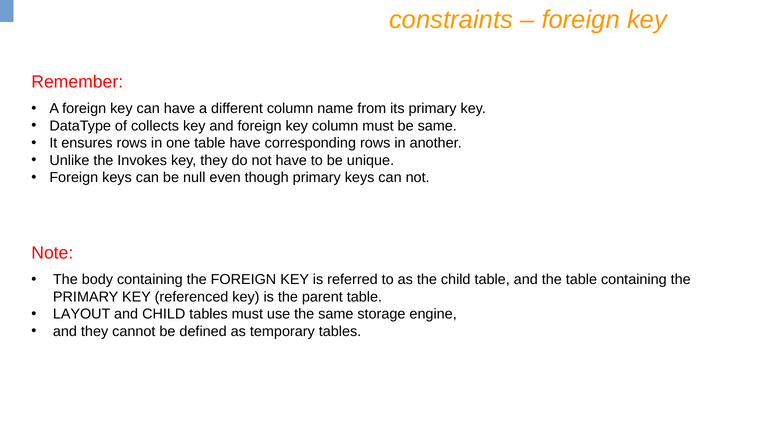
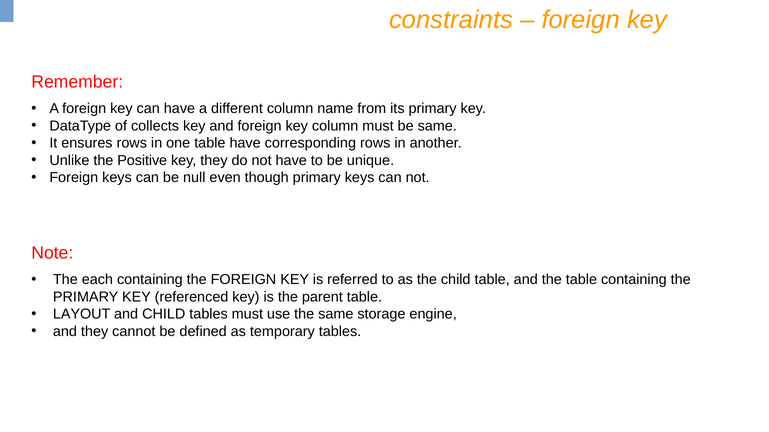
Invokes: Invokes -> Positive (142, 161)
body: body -> each (97, 280)
